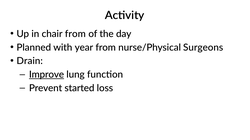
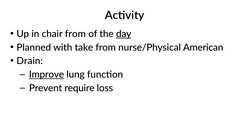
day underline: none -> present (124, 34)
year: year -> take (84, 48)
Surgeons: Surgeons -> American (203, 48)
started: started -> require (79, 89)
